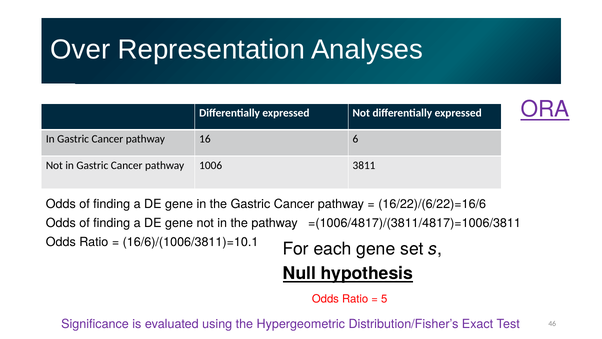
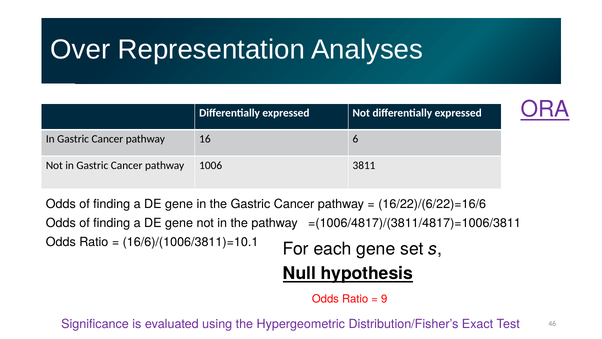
5: 5 -> 9 (384, 299)
